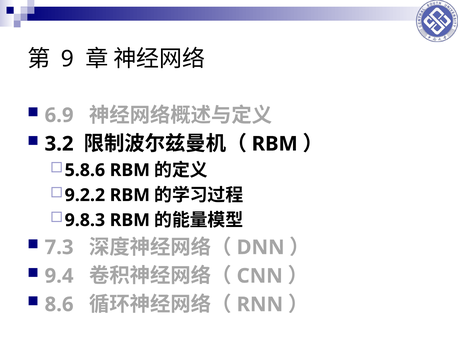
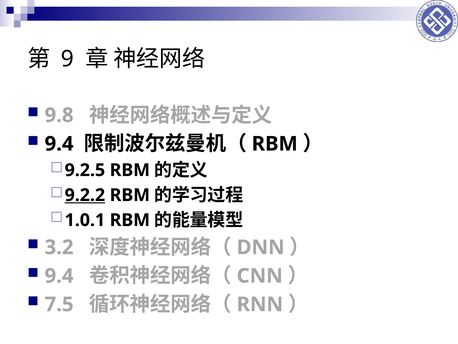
6.9: 6.9 -> 9.8 (59, 115)
3.2: 3.2 -> 9.4 (59, 144)
5.8.6: 5.8.6 -> 9.2.5 (85, 170)
9.2.2 underline: none -> present (85, 195)
9.8.3: 9.8.3 -> 1.0.1 (85, 220)
7.3: 7.3 -> 3.2 (59, 247)
8.6: 8.6 -> 7.5 (59, 304)
